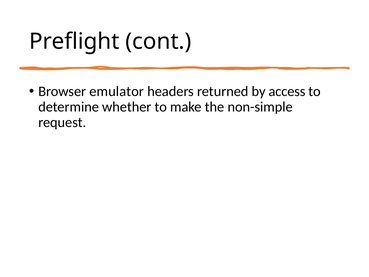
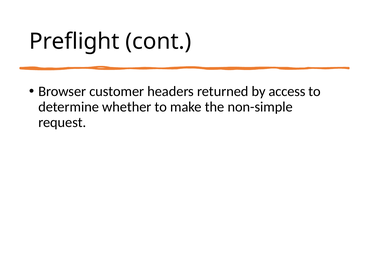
emulator: emulator -> customer (117, 91)
